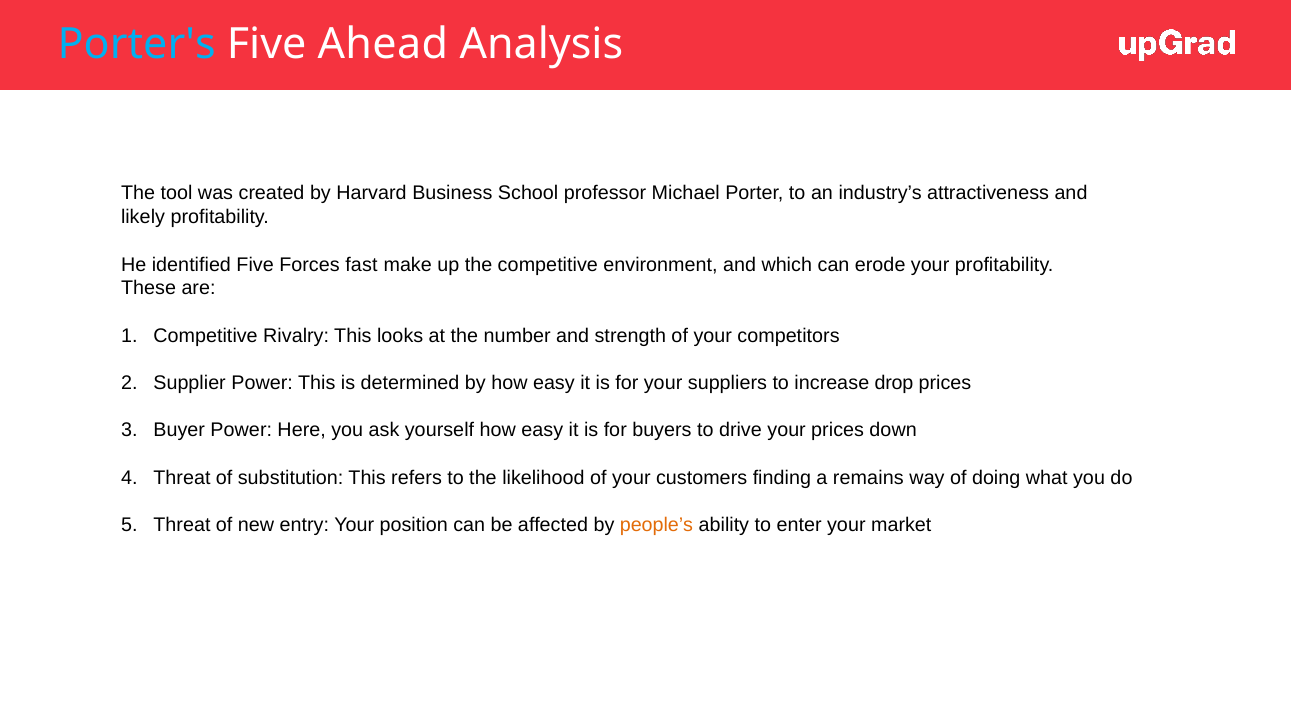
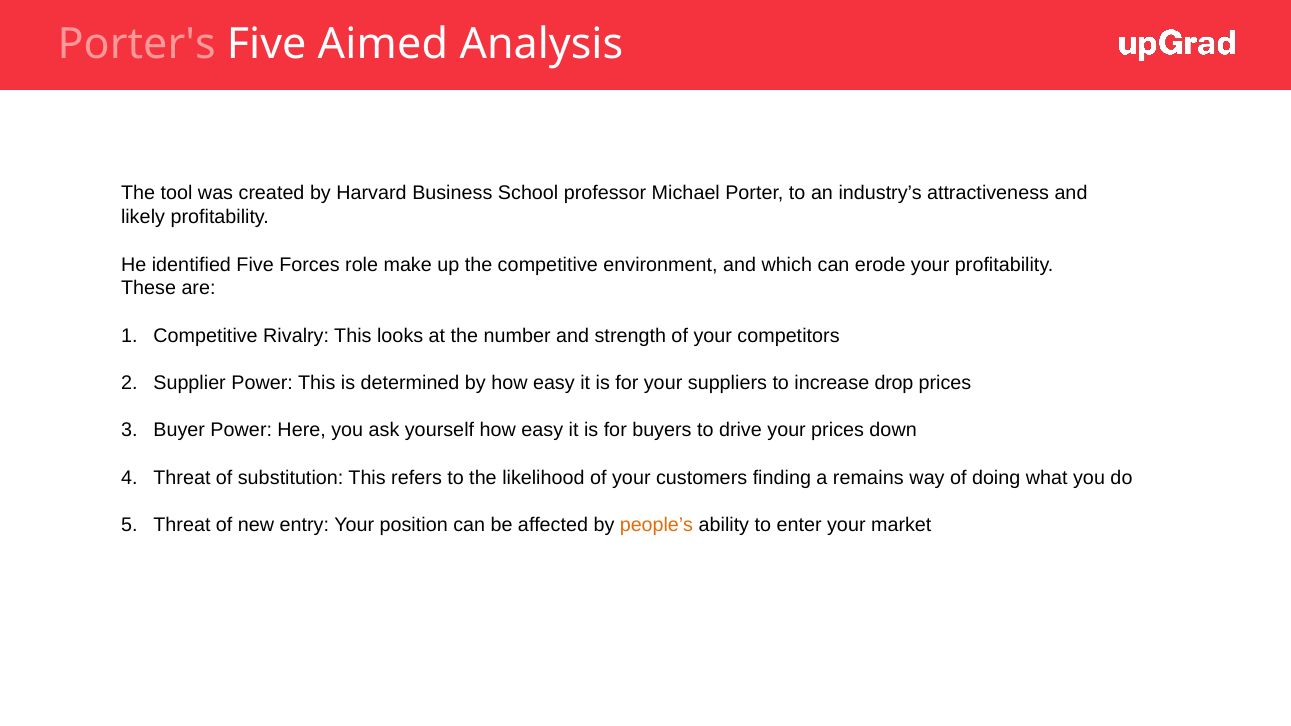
Porter's colour: light blue -> pink (137, 44)
Ahead: Ahead -> Aimed (383, 44)
fast: fast -> role (362, 265)
